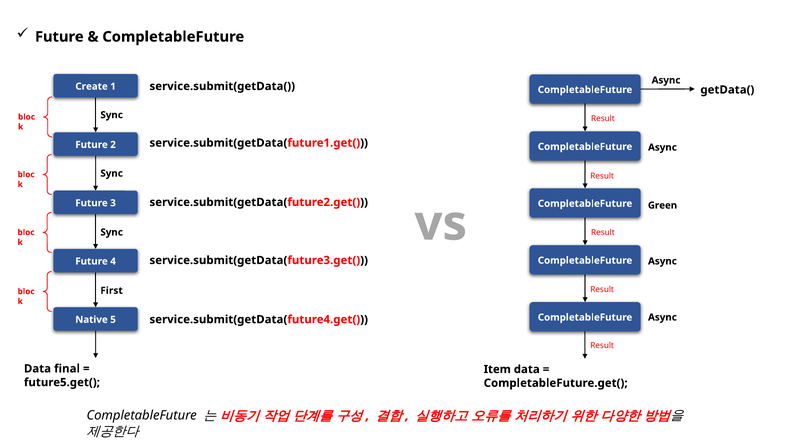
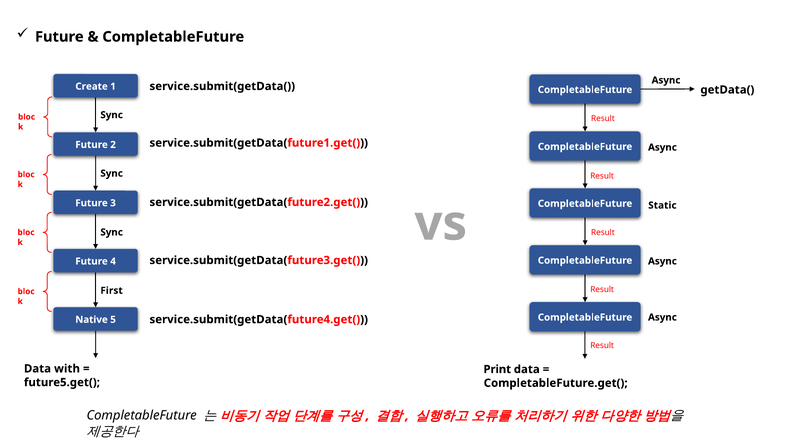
Green: Green -> Static (662, 205)
final: final -> with (67, 369)
Item: Item -> Print (497, 369)
